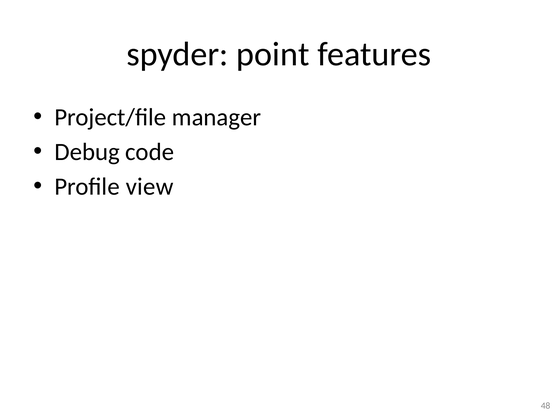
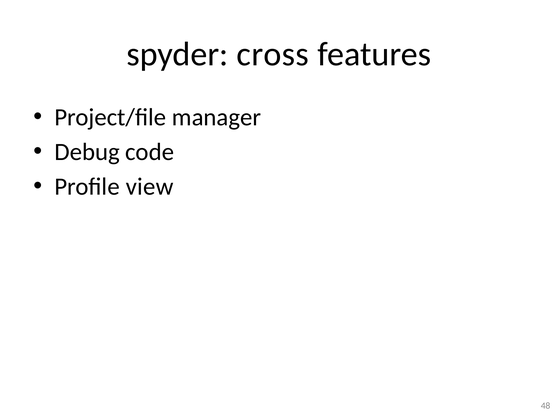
point: point -> cross (273, 54)
